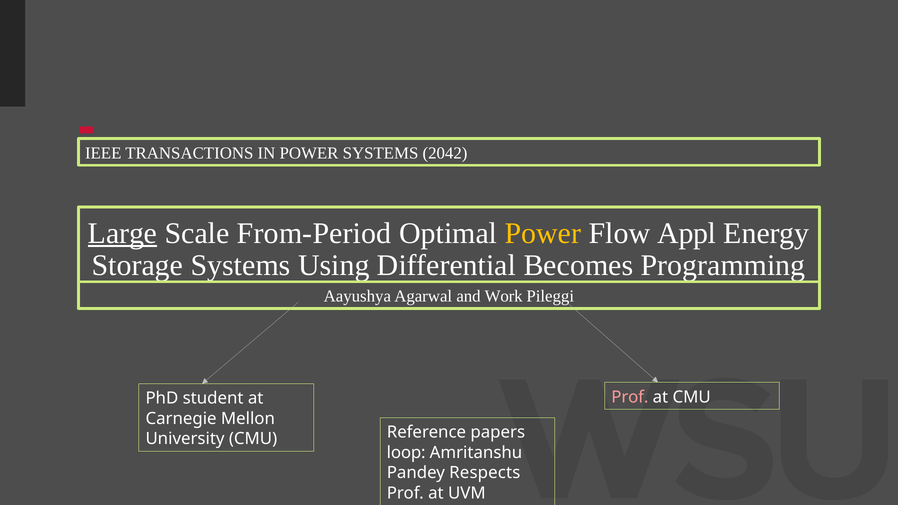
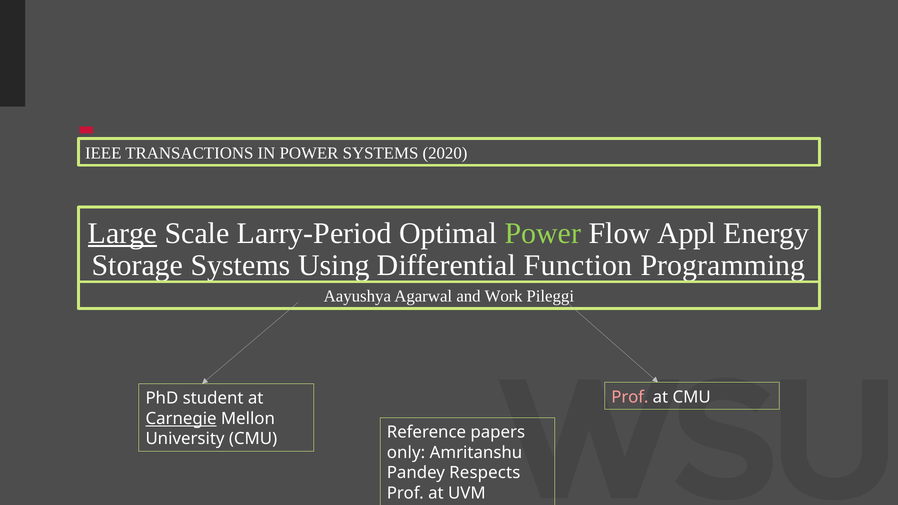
2042: 2042 -> 2020 (445, 153)
From-Period: From-Period -> Larry-Period (314, 233)
Power colour: yellow -> light green (543, 233)
Becomes: Becomes -> Function (578, 266)
Carnegie underline: none -> present (181, 419)
loop: loop -> only (406, 453)
